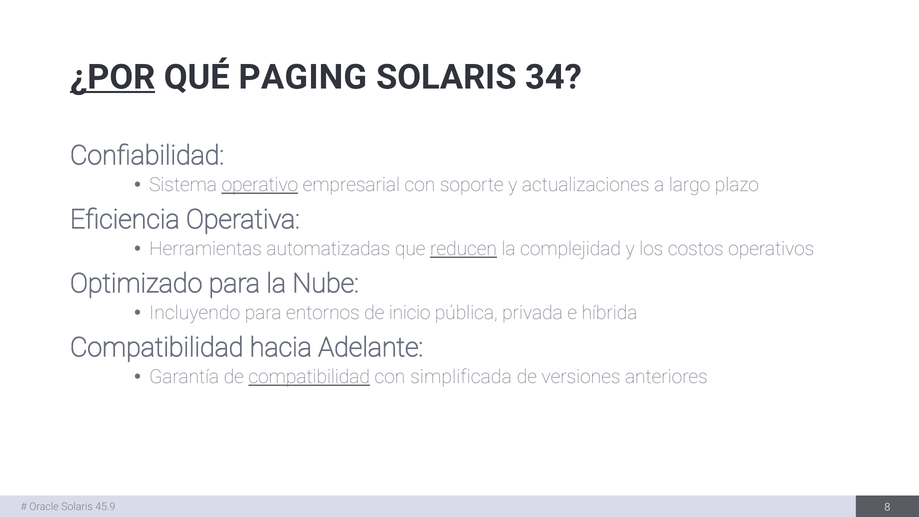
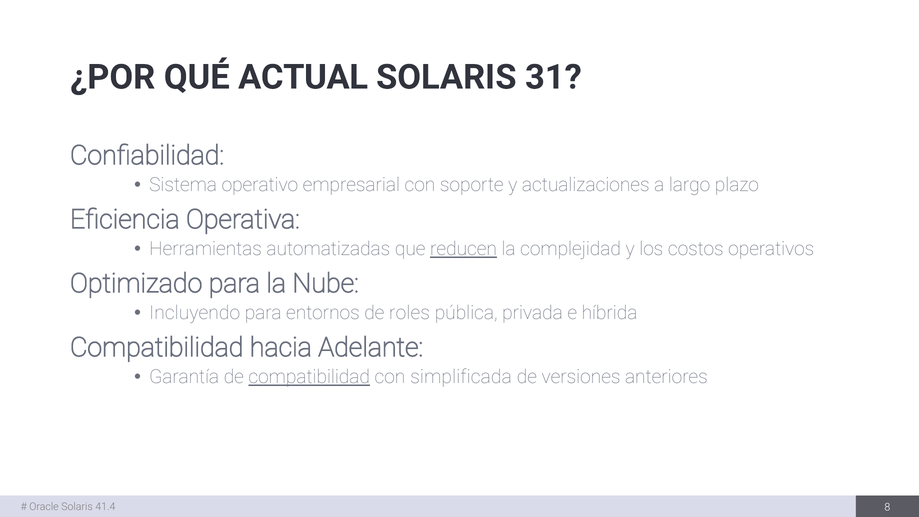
¿POR underline: present -> none (113, 77)
PAGING: PAGING -> ACTUAL (303, 77)
34: 34 -> 31 (553, 77)
operativo underline: present -> none (260, 185)
inicio: inicio -> roles (410, 313)
45.9: 45.9 -> 41.4 (105, 507)
